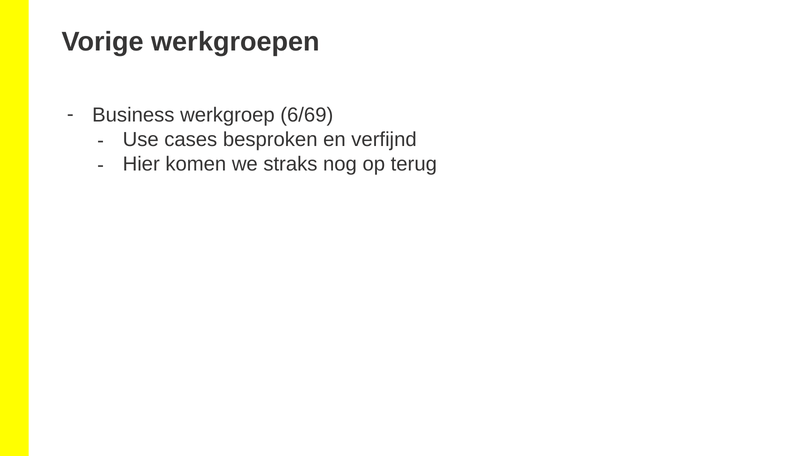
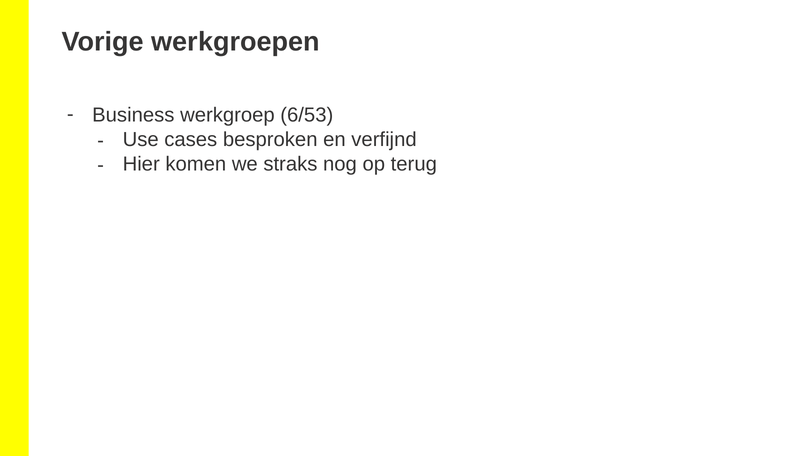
6/69: 6/69 -> 6/53 (307, 115)
